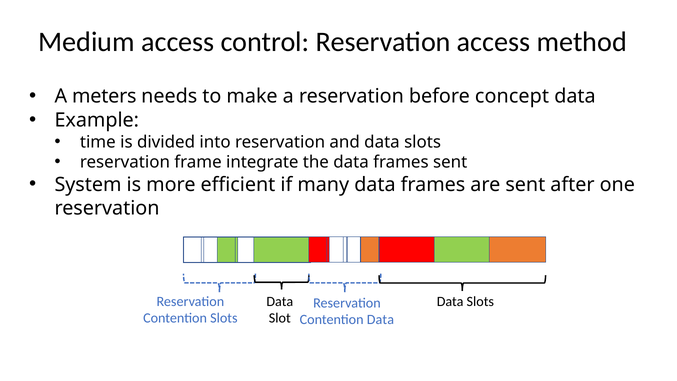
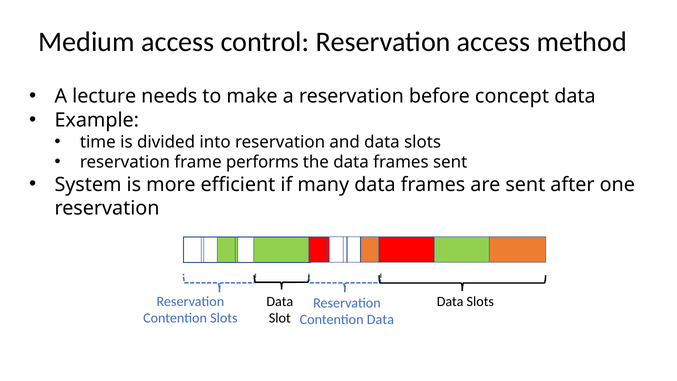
meters: meters -> lecture (104, 96)
integrate: integrate -> performs (262, 162)
